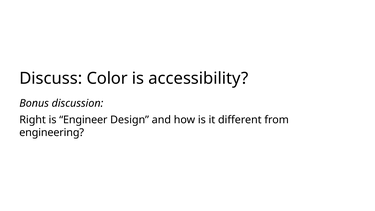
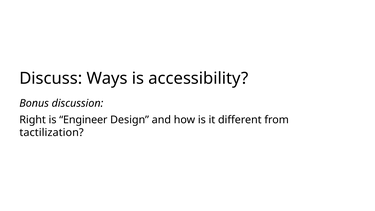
Color: Color -> Ways (107, 78)
engineering: engineering -> tactilization (52, 133)
